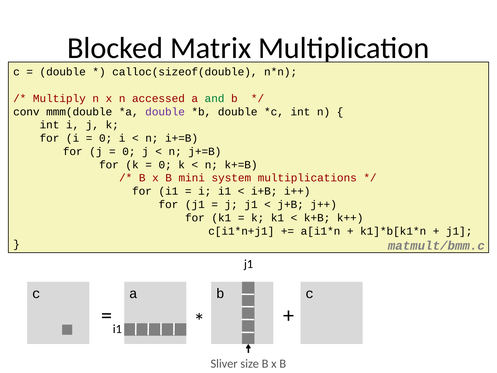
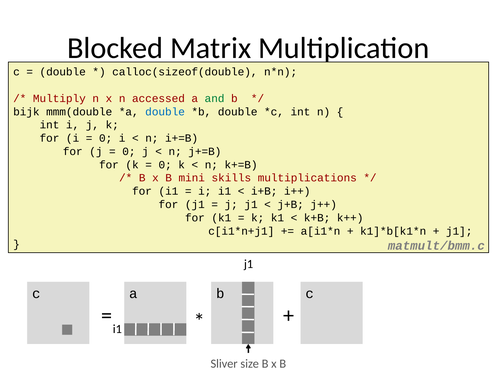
conv: conv -> bijk (26, 112)
double colour: purple -> blue (165, 112)
system: system -> skills (231, 178)
